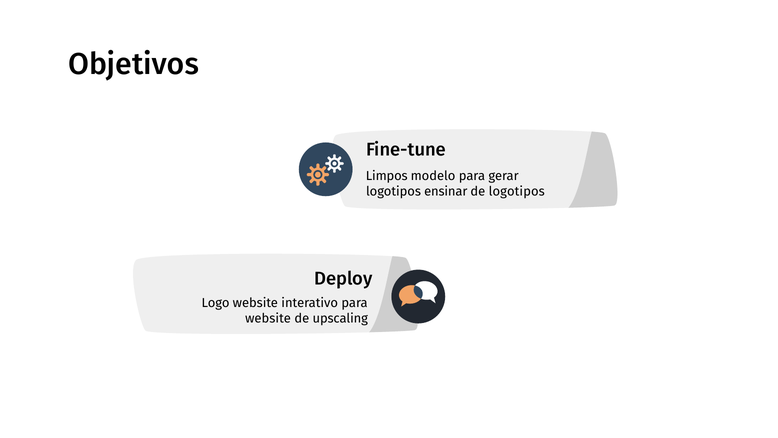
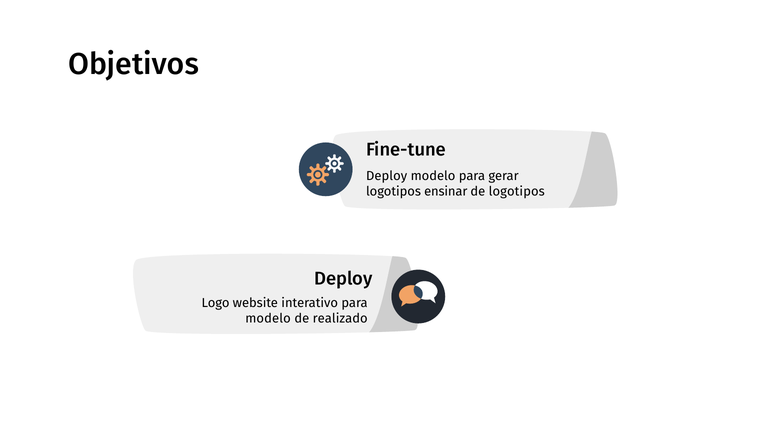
Limpos: Limpos -> Deploy (387, 176)
website: website -> modelo (268, 318)
upscaling: upscaling -> realizado (340, 318)
